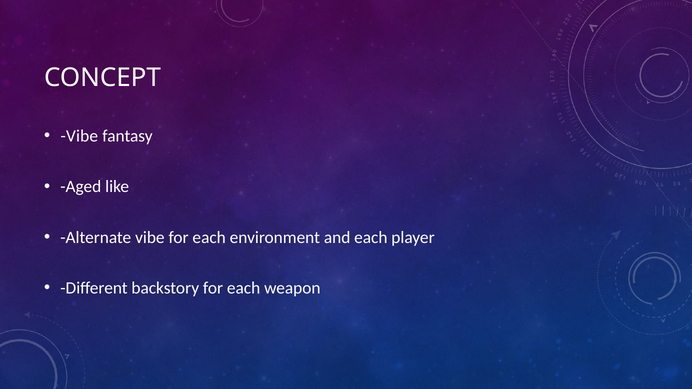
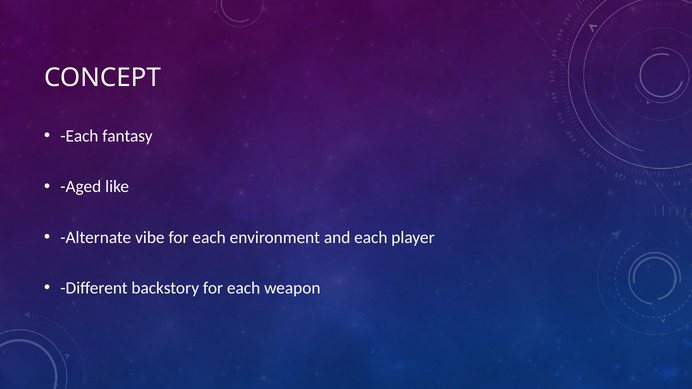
Vibe: Vibe -> Each (79, 136)
